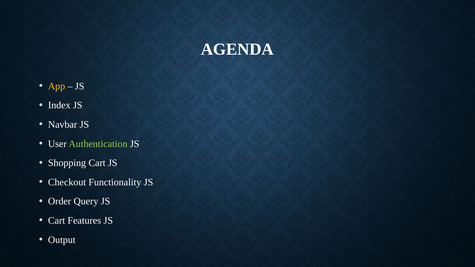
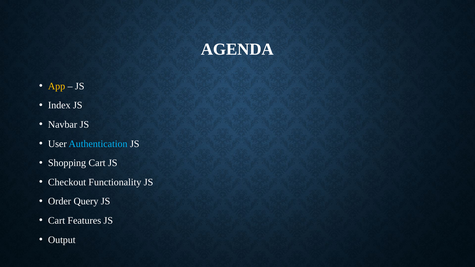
Authentication colour: light green -> light blue (98, 144)
